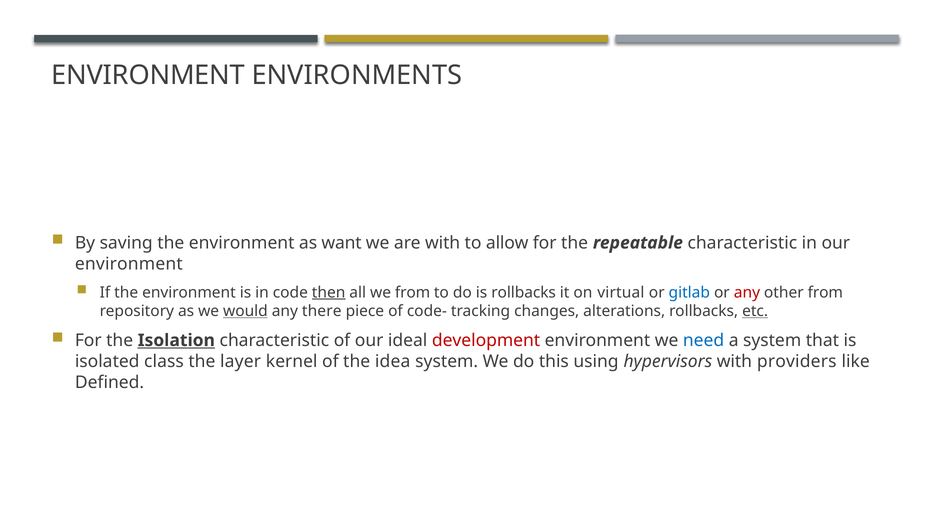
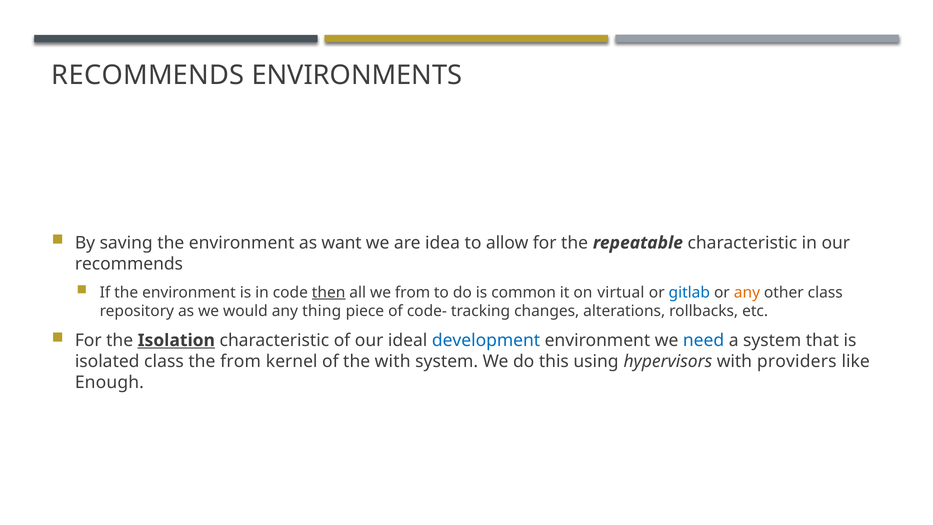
ENVIRONMENT: ENVIRONMENT -> RECOMMENDS (148, 75)
are with: with -> idea (443, 243)
environment: environment -> recommends (129, 264)
is rollbacks: rollbacks -> common (524, 292)
any colour: red -> orange (747, 292)
other from: from -> class (825, 292)
would underline: present -> none (245, 311)
there: there -> thing (322, 311)
etc underline: present -> none (755, 311)
development colour: red -> blue (486, 340)
the layer: layer -> from (241, 361)
the idea: idea -> with (393, 361)
Defined: Defined -> Enough (109, 382)
